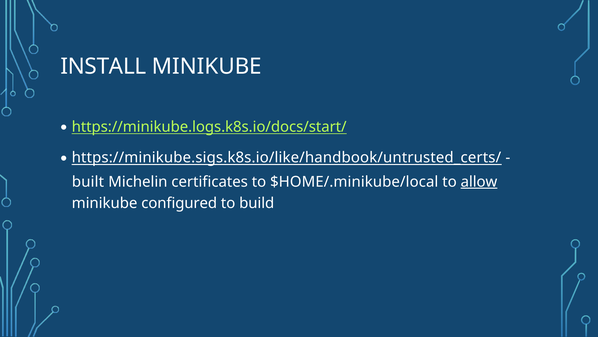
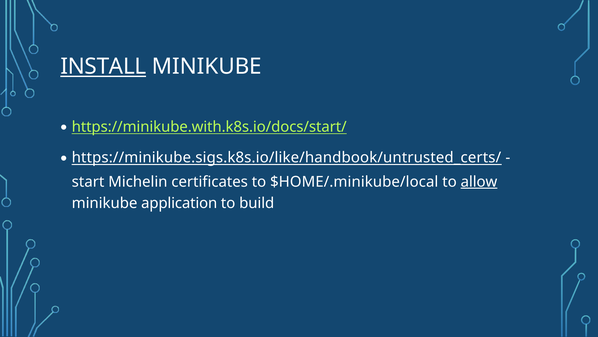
INSTALL underline: none -> present (103, 66)
https://minikube.logs.k8s.io/docs/start/: https://minikube.logs.k8s.io/docs/start/ -> https://minikube.with.k8s.io/docs/start/ (209, 127)
built: built -> start (88, 181)
configured: configured -> application (179, 203)
